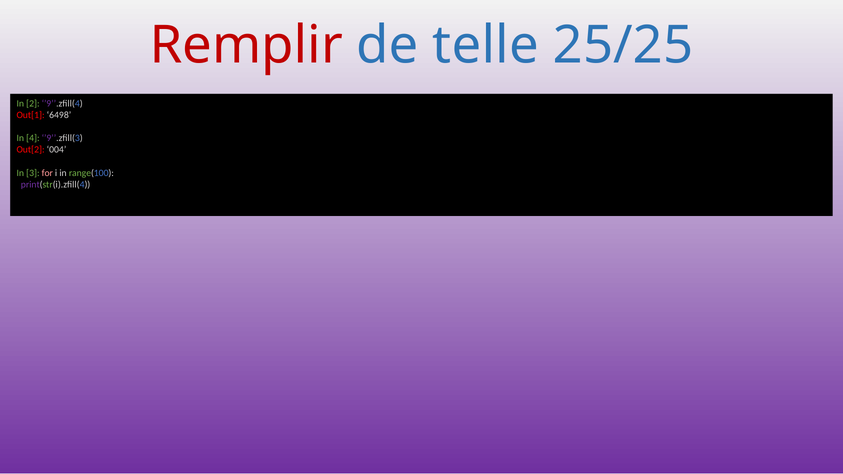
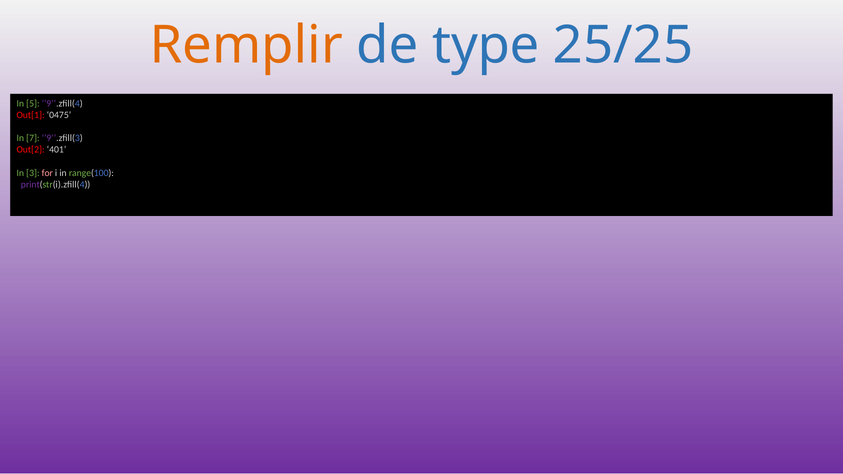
Remplir colour: red -> orange (246, 45)
telle: telle -> type (486, 45)
2: 2 -> 5 (33, 103)
6498: 6498 -> 0475 (59, 115)
4: 4 -> 7 (33, 138)
004: 004 -> 401 (57, 150)
